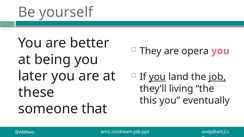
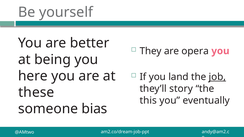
later: later -> here (33, 76)
you underline: present -> none (157, 77)
living: living -> story (181, 89)
that: that -> bias (94, 109)
